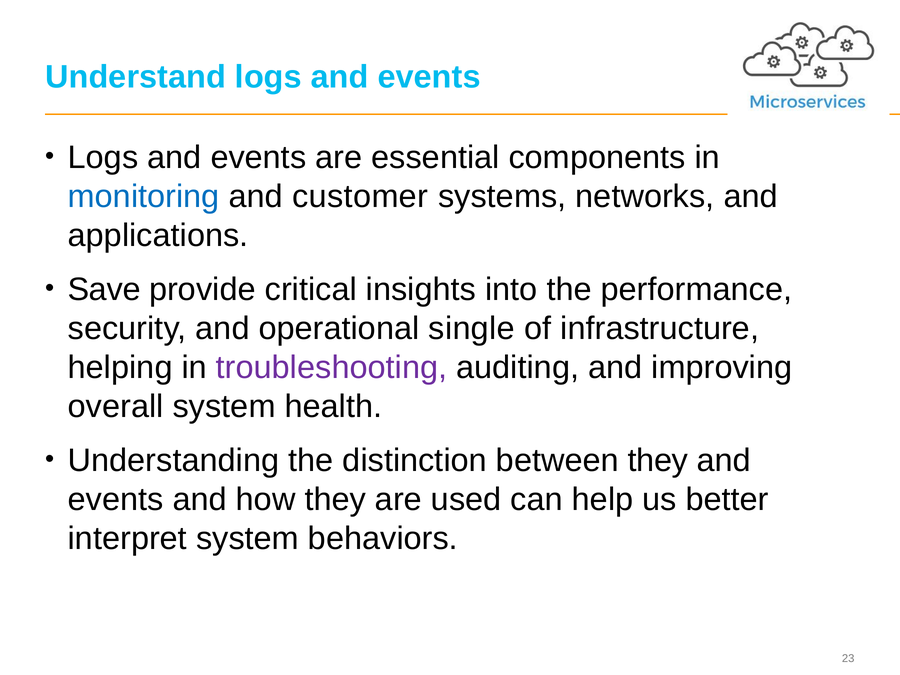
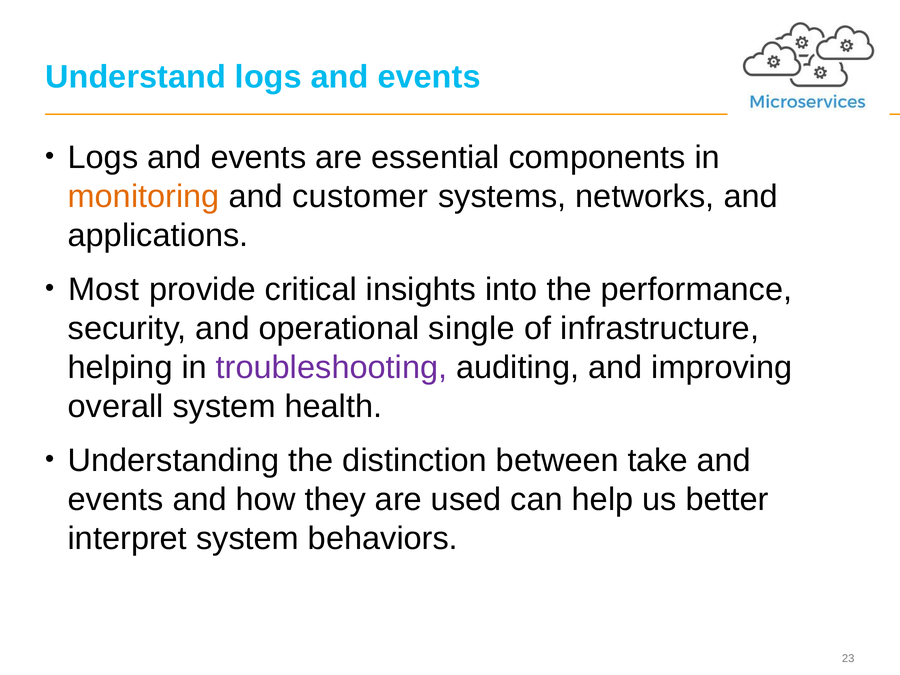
monitoring colour: blue -> orange (144, 197)
Save: Save -> Most (104, 290)
between they: they -> take (658, 461)
